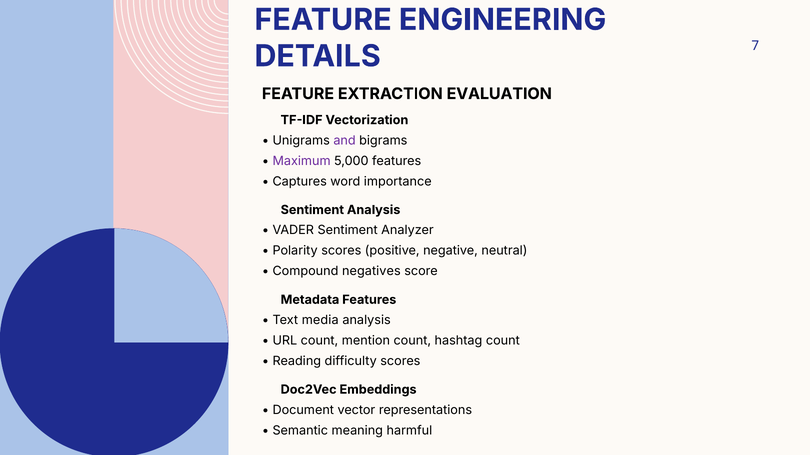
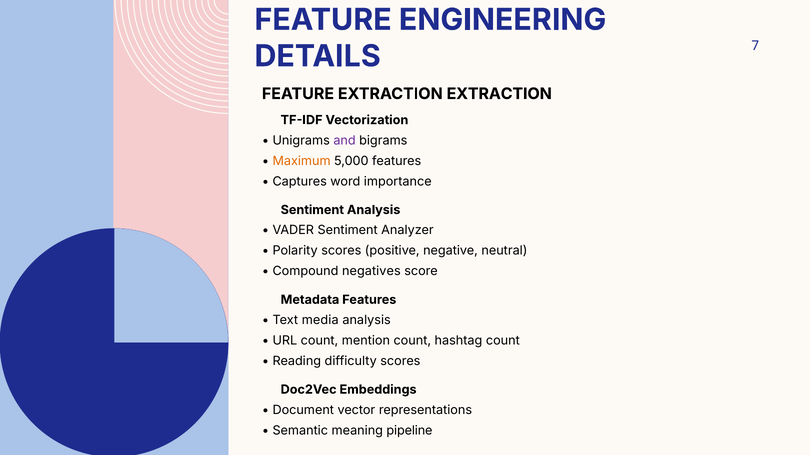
EXTRACTION EVALUATION: EVALUATION -> EXTRACTION (499, 94)
Maximum colour: purple -> orange (302, 161)
harmful: harmful -> pipeline (409, 431)
